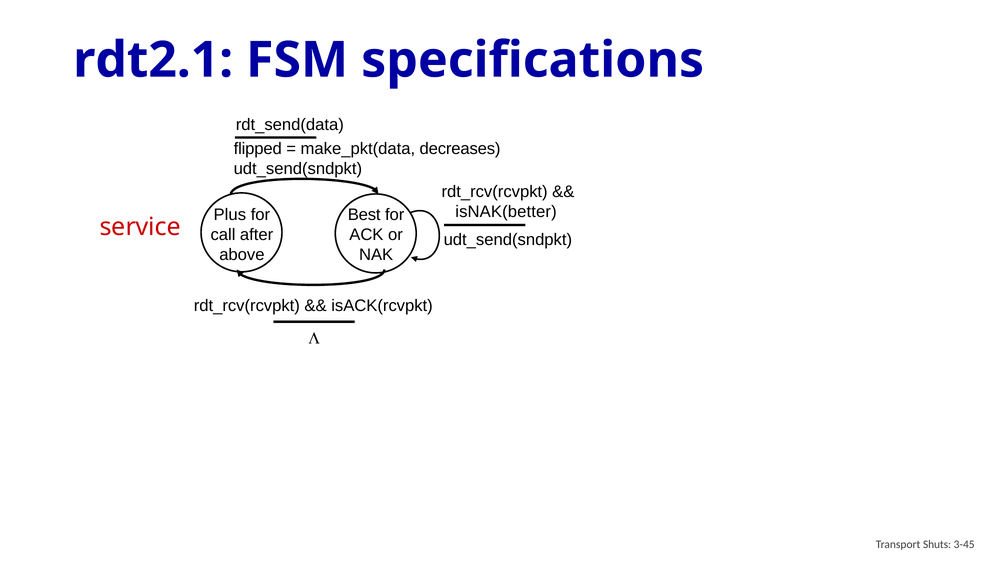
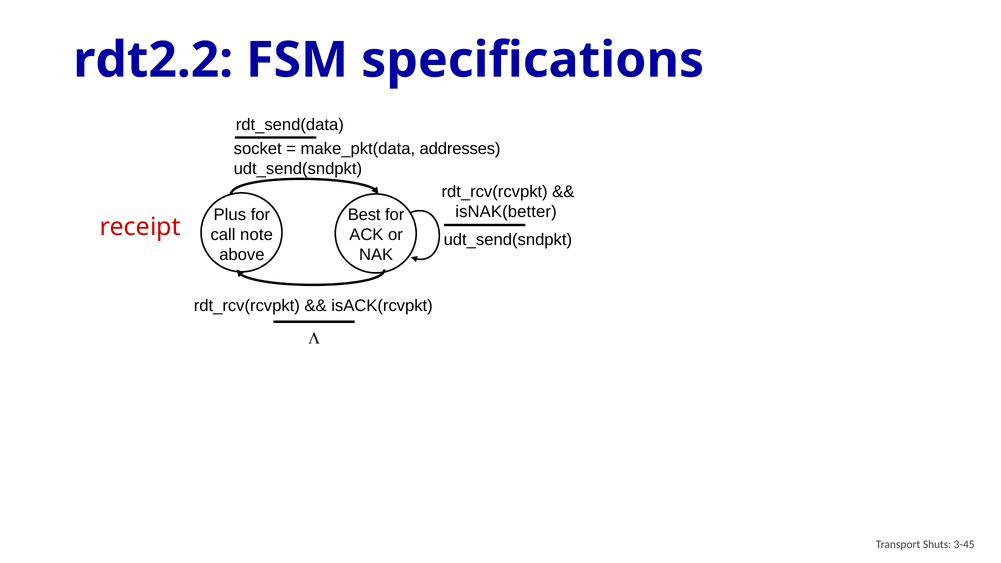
rdt2.1: rdt2.1 -> rdt2.2 (153, 60)
flipped: flipped -> socket (258, 149)
decreases: decreases -> addresses (460, 149)
service: service -> receipt (140, 227)
after: after -> note (257, 235)
